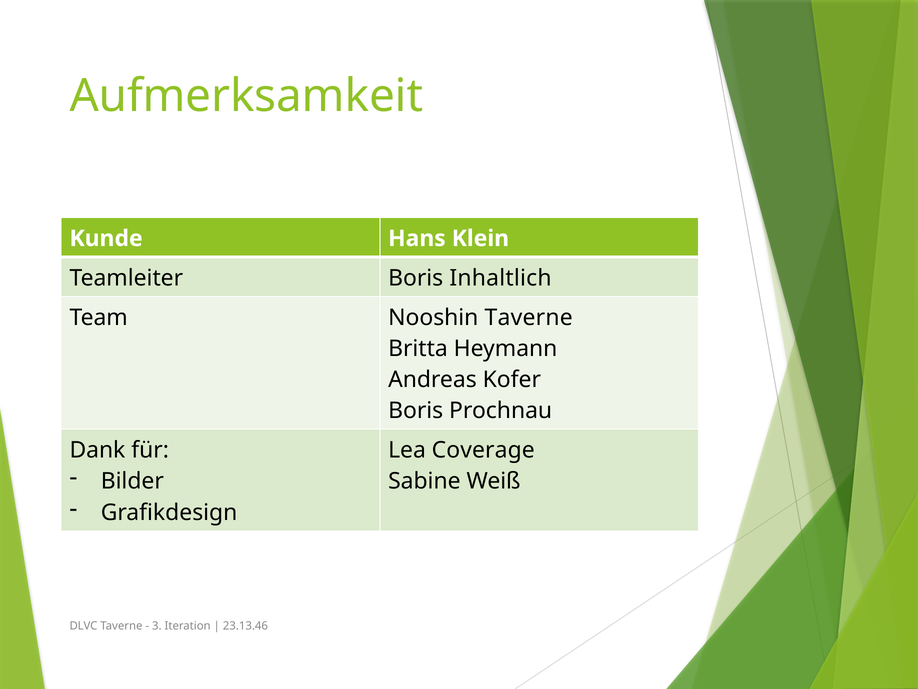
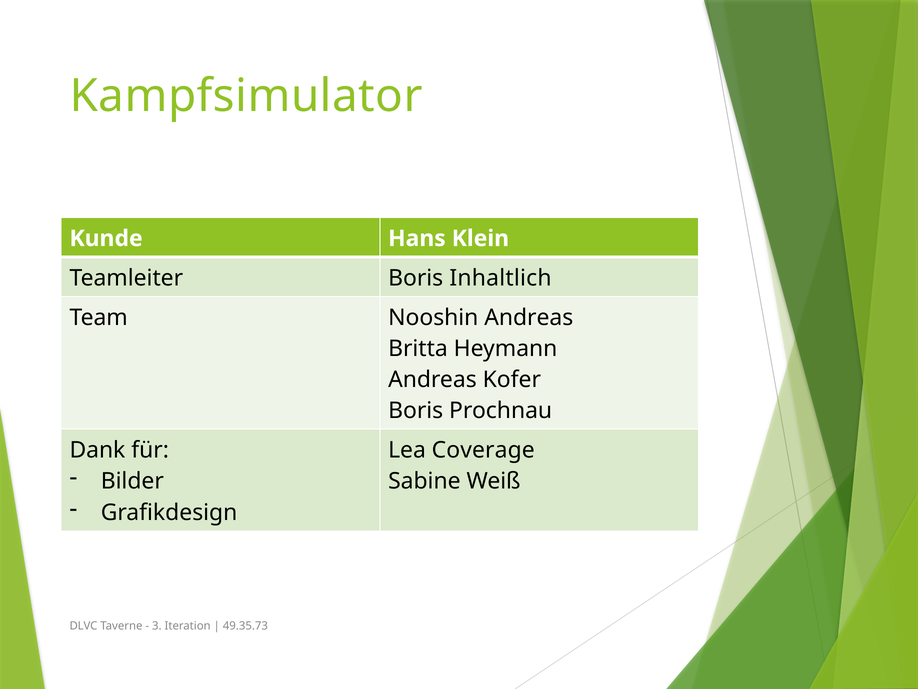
Aufmerksamkeit: Aufmerksamkeit -> Kampfsimulator (246, 96)
Nooshin Taverne: Taverne -> Andreas (529, 317)
23.13.46: 23.13.46 -> 49.35.73 (245, 626)
